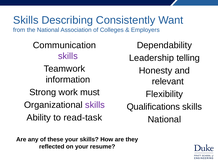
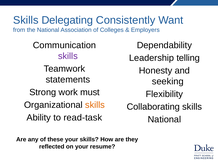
Describing: Describing -> Delegating (67, 20)
information: information -> statements (68, 80)
relevant: relevant -> seeking (168, 82)
skills colour: purple -> orange (95, 105)
Qualifications: Qualifications -> Collaborating (153, 107)
